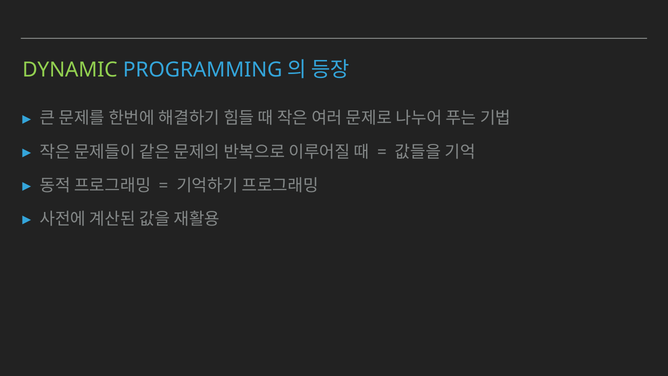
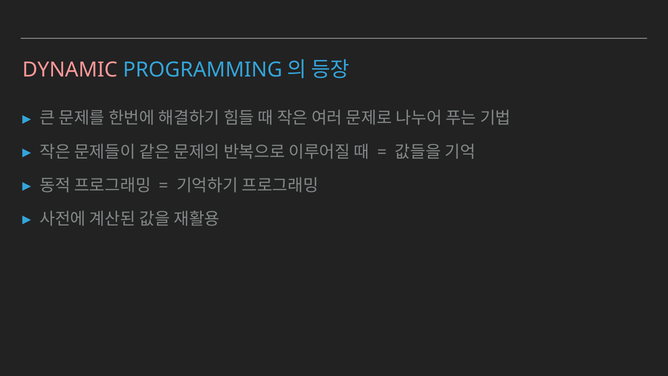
DYNAMIC colour: light green -> pink (70, 70)
